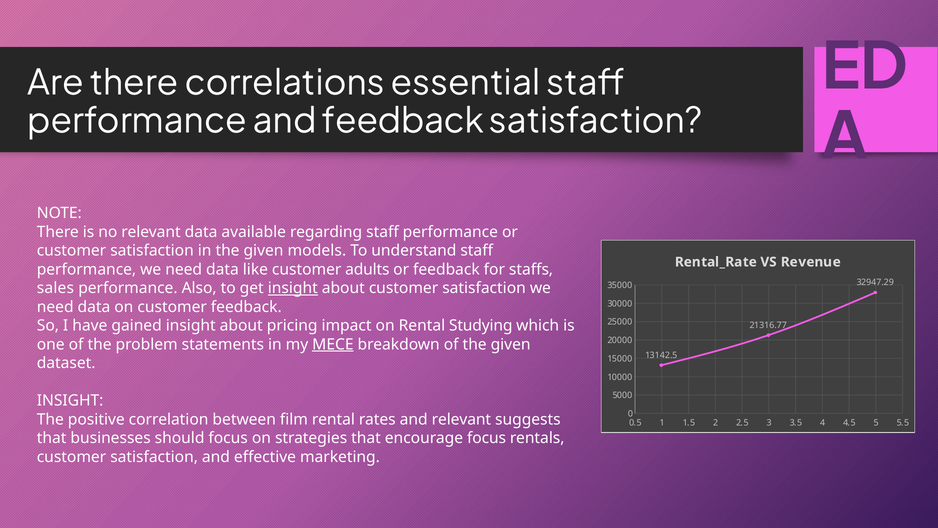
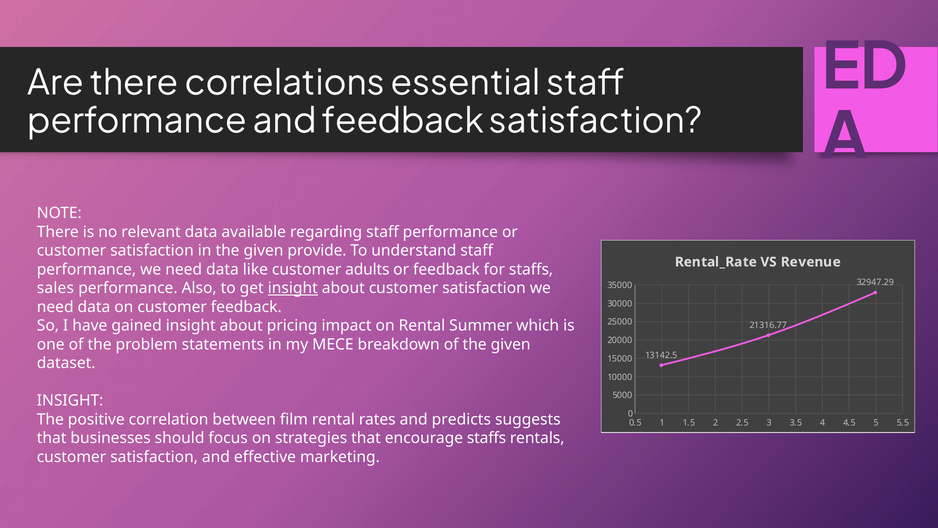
models: models -> provide (317, 250)
Studying: Studying -> Summer (481, 325)
MECE underline: present -> none (333, 344)
and relevant: relevant -> predicts (461, 419)
encourage focus: focus -> staffs (487, 438)
